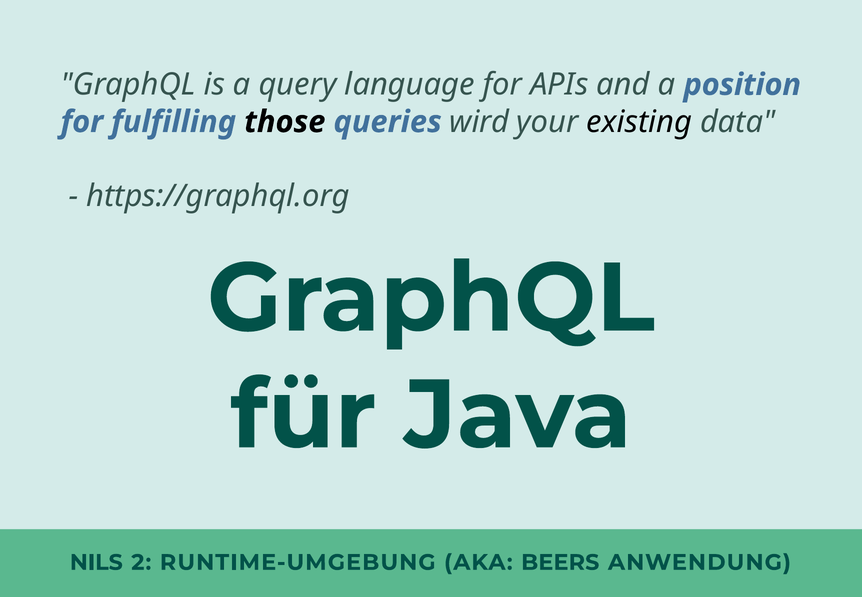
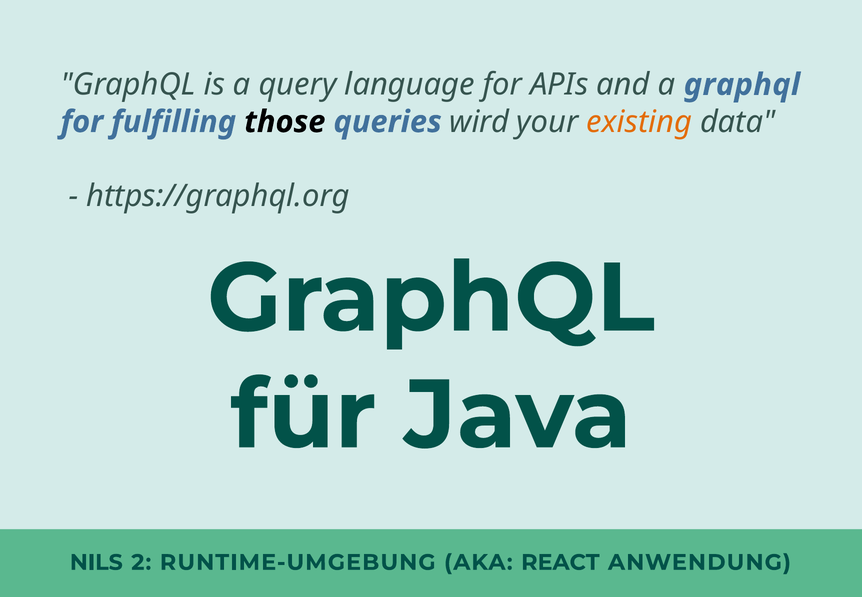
a position: position -> graphql (742, 85)
existing colour: black -> orange (639, 122)
BEERS: BEERS -> REACT (560, 562)
